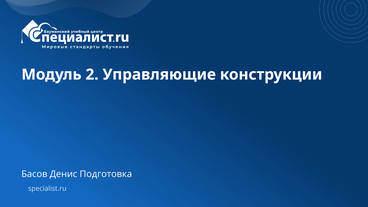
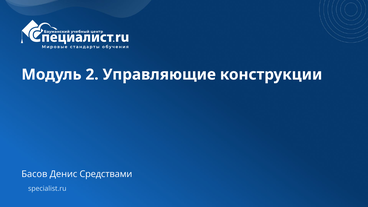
Подготовка: Подготовка -> Средствами (106, 174)
